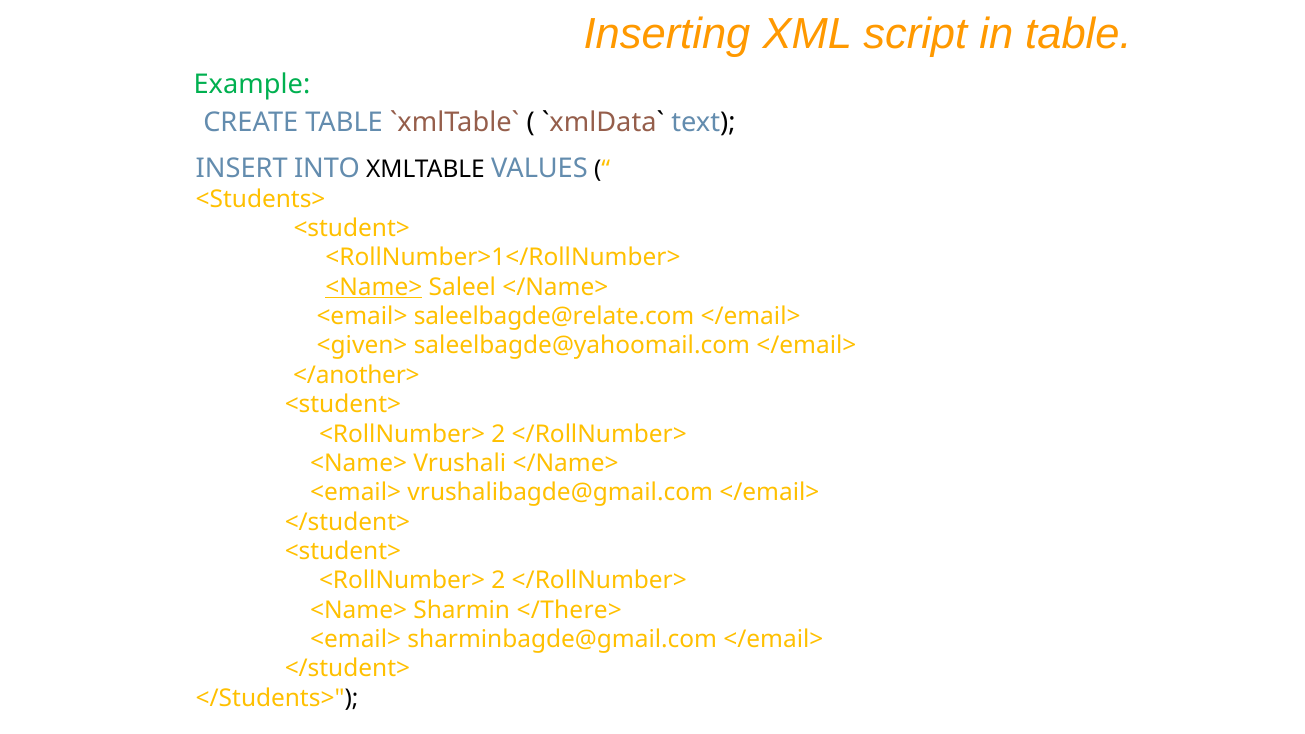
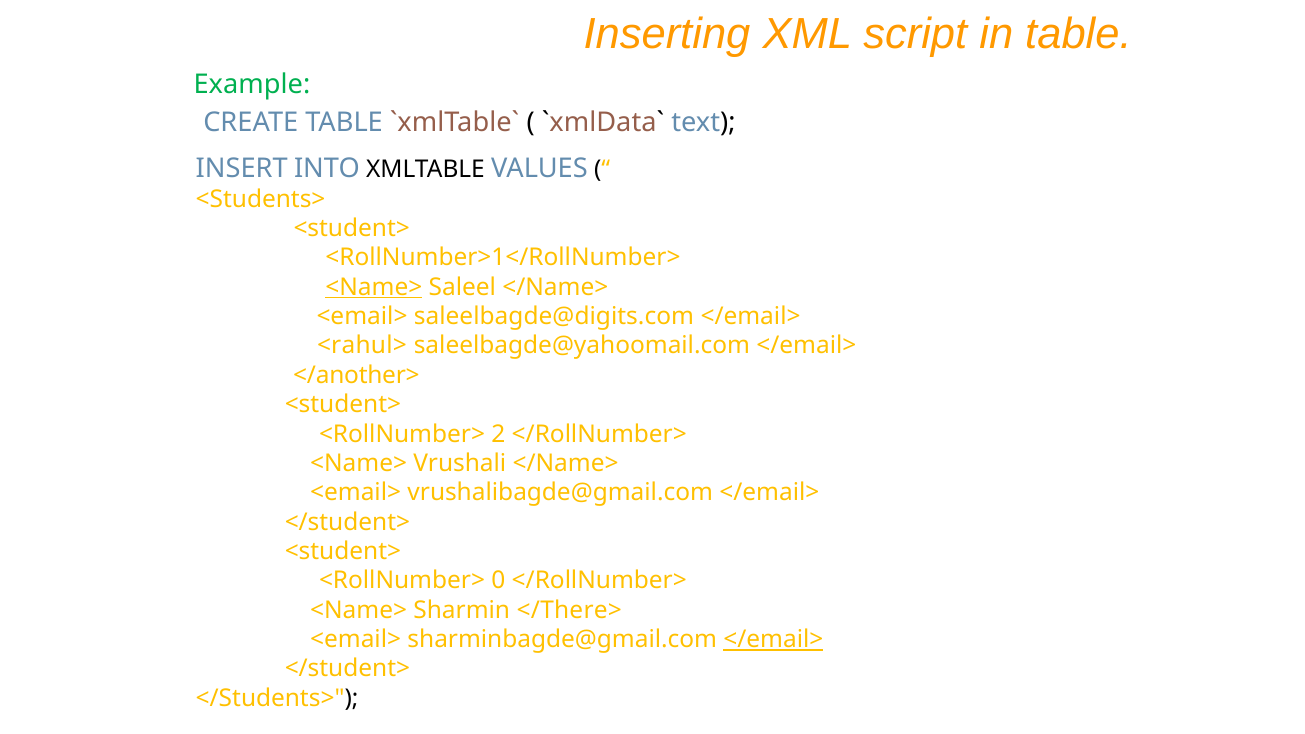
saleelbagde@relate.com: saleelbagde@relate.com -> saleelbagde@digits.com (554, 317)
<given>: <given> -> <rahul> (362, 346)
2: 2 -> 0 (498, 581)
</email> underline: none -> present (773, 640)
